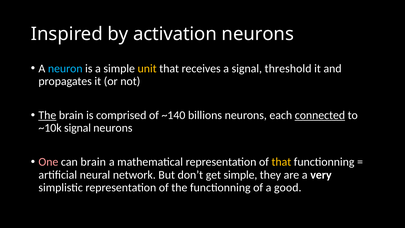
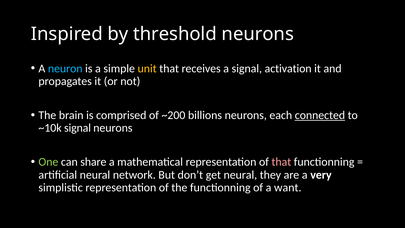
activation: activation -> threshold (175, 34)
threshold: threshold -> activation (288, 68)
The underline: present -> none (47, 115)
~140: ~140 -> ~200 (173, 115)
One colour: pink -> light green (48, 162)
can brain: brain -> share (93, 162)
that colour: yellow -> pink (281, 162)
get simple: simple -> neural (240, 175)
good: good -> want (288, 187)
